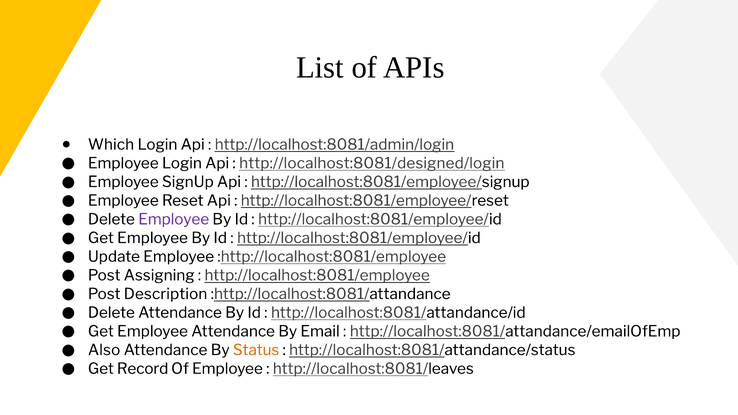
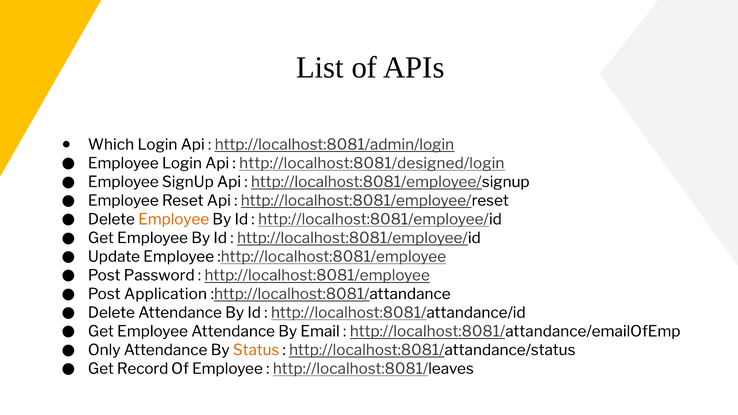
Employee colour: purple -> orange (174, 219)
Assigning: Assigning -> Password (159, 275)
Description: Description -> Application (165, 294)
Also: Also -> Only (104, 350)
